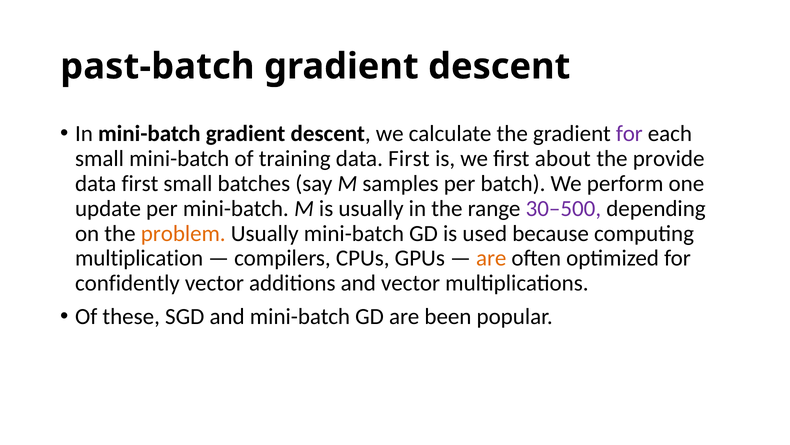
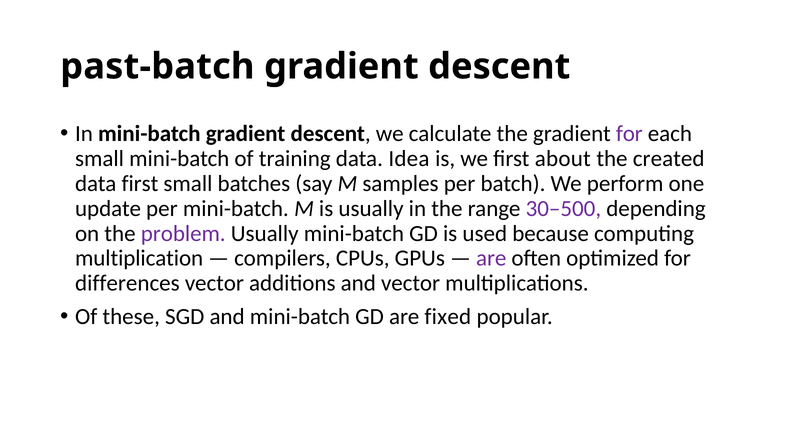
training data First: First -> Idea (409, 158)
provide: provide -> created (669, 158)
problem colour: orange -> purple (183, 233)
are colour: orange -> purple (491, 258)
confidently: confidently -> differences (127, 283)
been: been -> fixed (448, 316)
